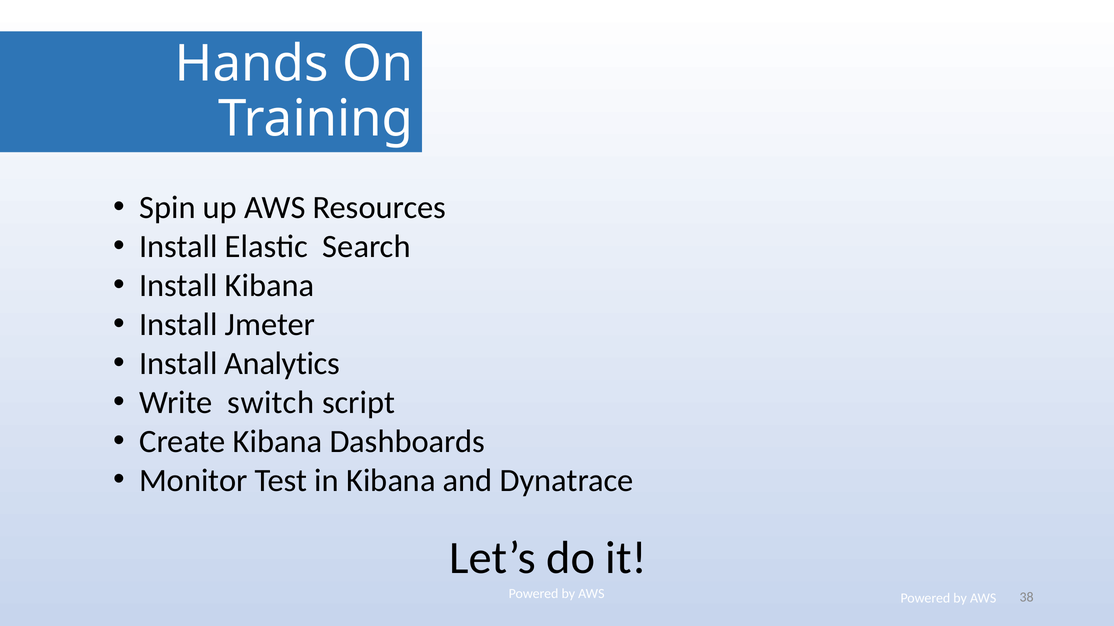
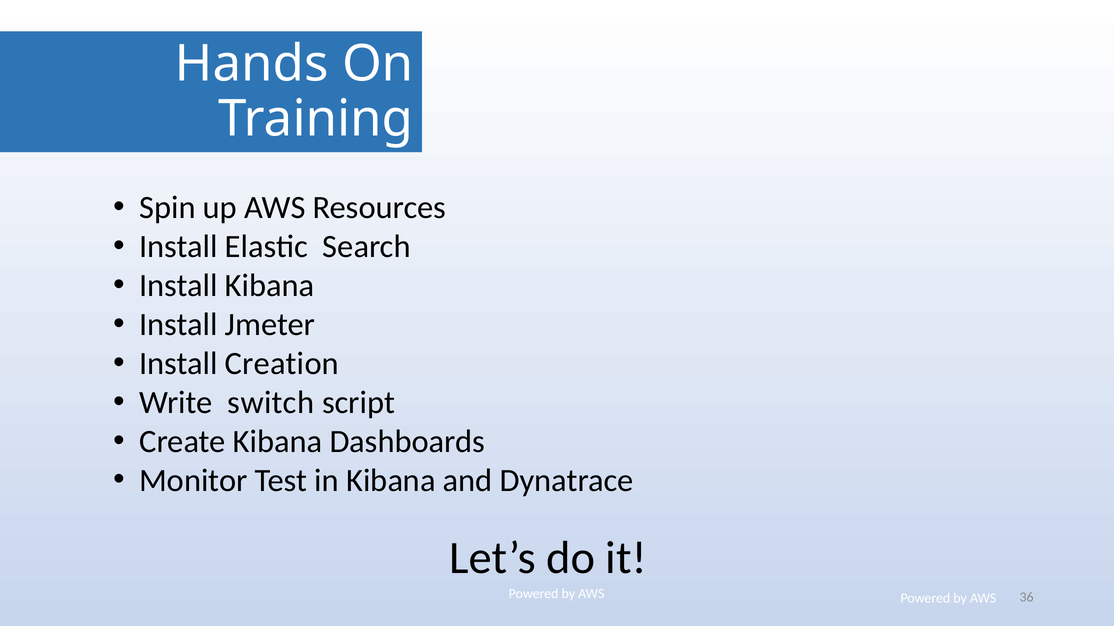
Analytics: Analytics -> Creation (282, 364)
38: 38 -> 36 (1027, 598)
